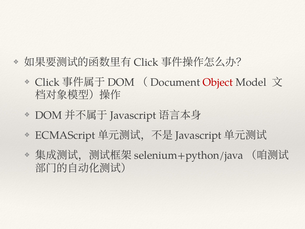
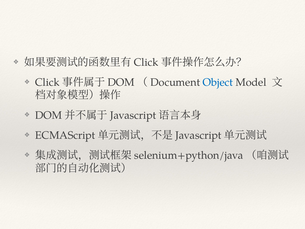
Object colour: red -> blue (218, 82)
